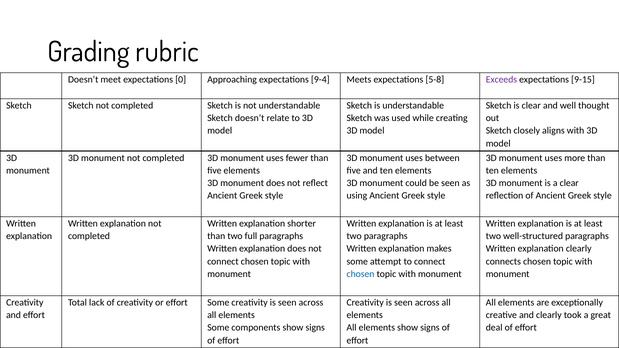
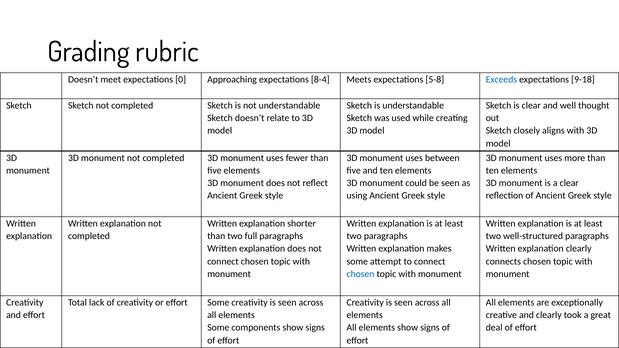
9-4: 9-4 -> 8-4 (320, 80)
Exceeds colour: purple -> blue (501, 80)
9-15: 9-15 -> 9-18 (583, 80)
